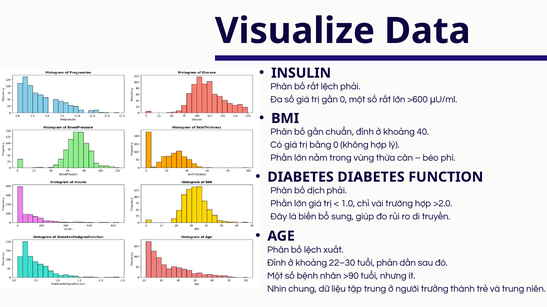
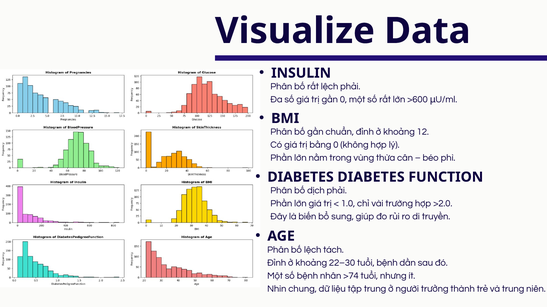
40: 40 -> 12 (423, 132)
xuất: xuất -> tách (333, 250)
tuổi phản: phản -> bệnh (387, 263)
>90: >90 -> >74 (351, 276)
